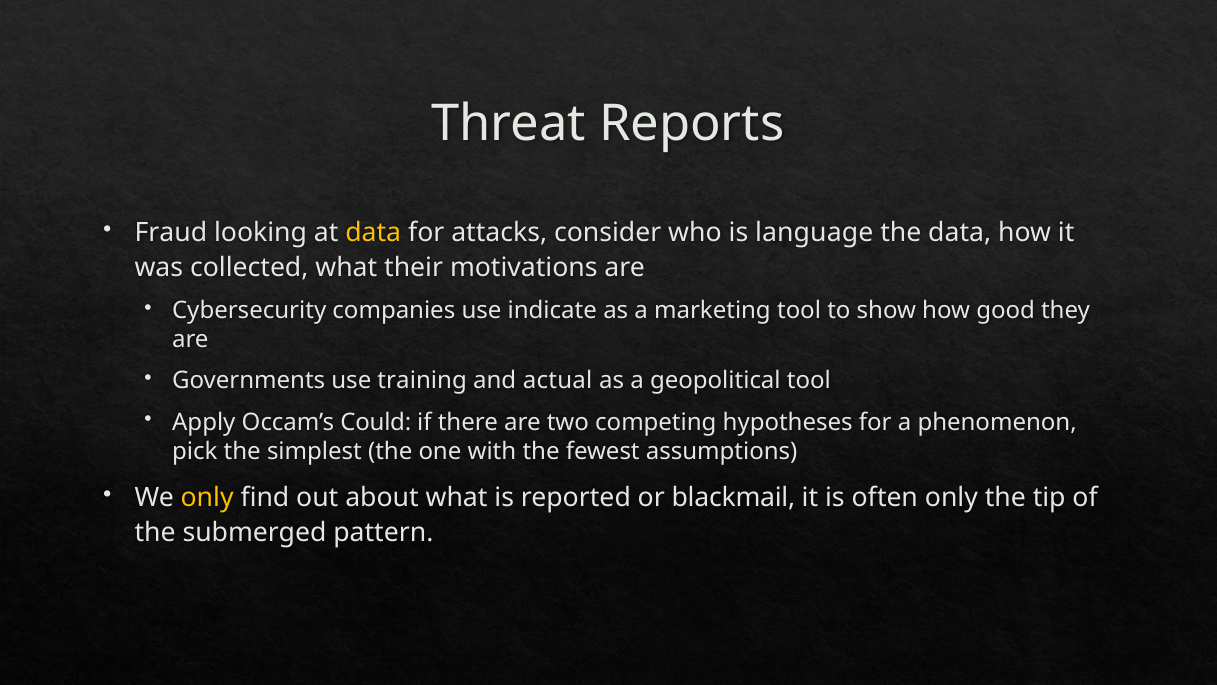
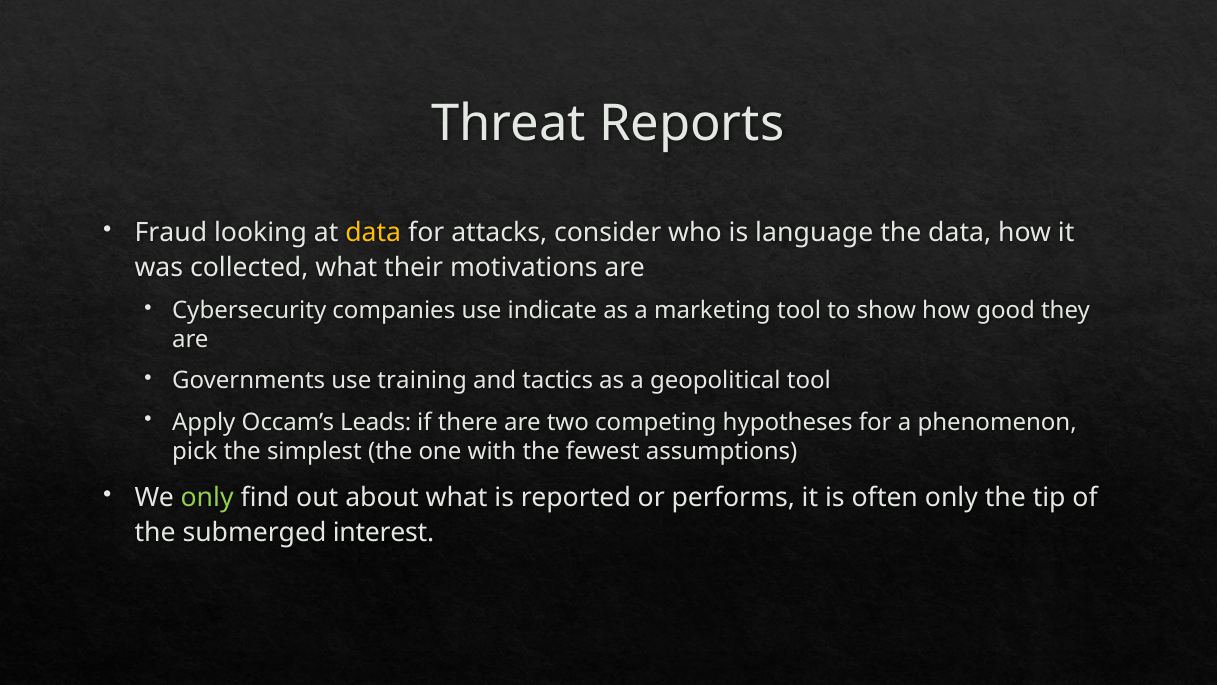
actual: actual -> tactics (558, 381)
Could: Could -> Leads (376, 422)
only colour: yellow -> light green (207, 498)
blackmail: blackmail -> performs (733, 498)
pattern: pattern -> interest (384, 533)
